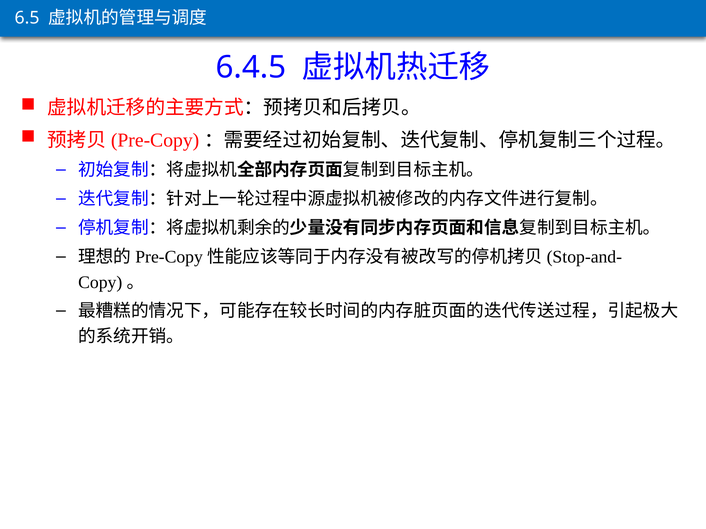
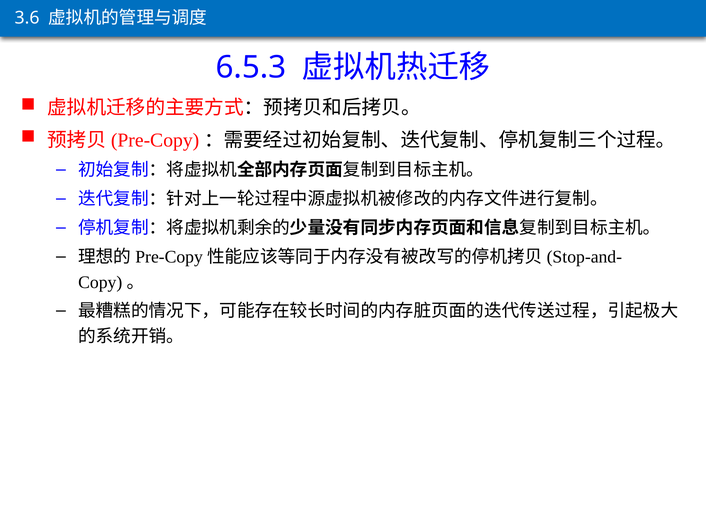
6.5: 6.5 -> 3.6 (27, 18)
6.4.5: 6.4.5 -> 6.5.3 (251, 68)
